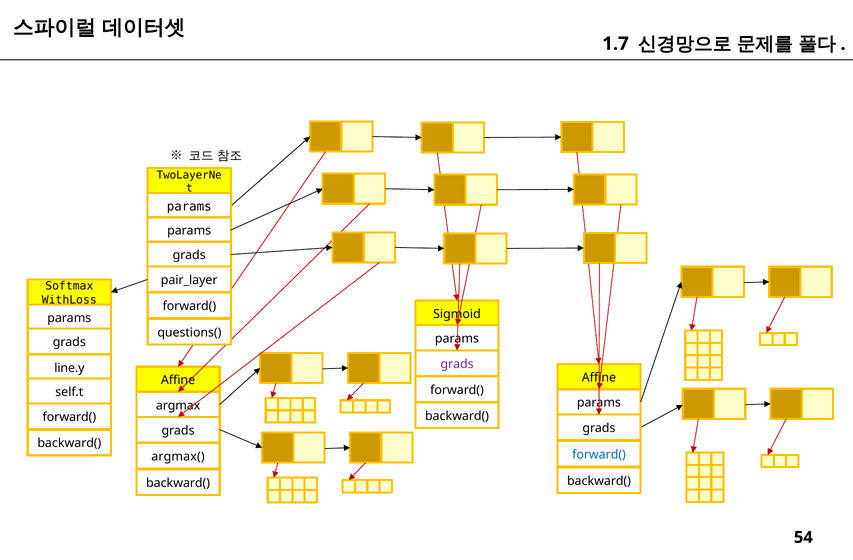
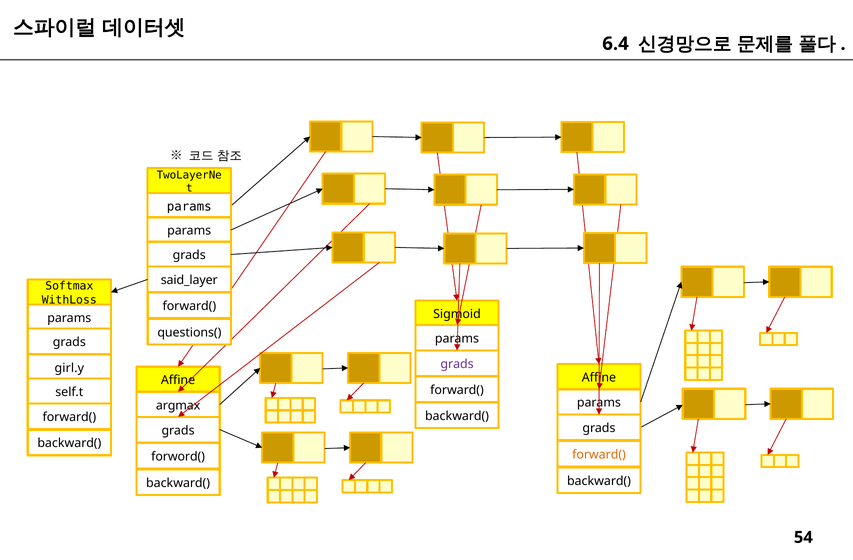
1.7: 1.7 -> 6.4 (616, 44)
pair_layer: pair_layer -> said_layer (189, 280)
line.y: line.y -> girl.y (69, 368)
forward( colour: blue -> orange (599, 455)
argmax(: argmax( -> forword( (178, 457)
